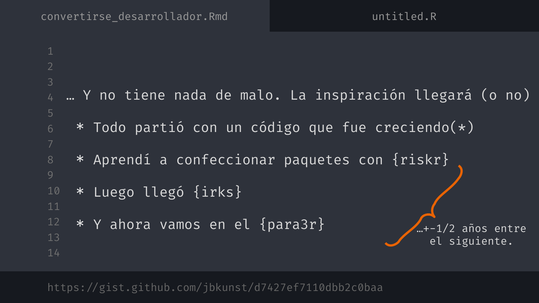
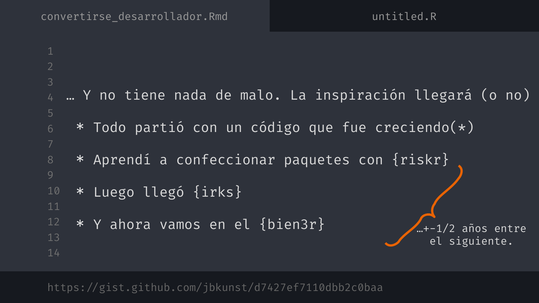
para3r: para3r -> bien3r (292, 225)
